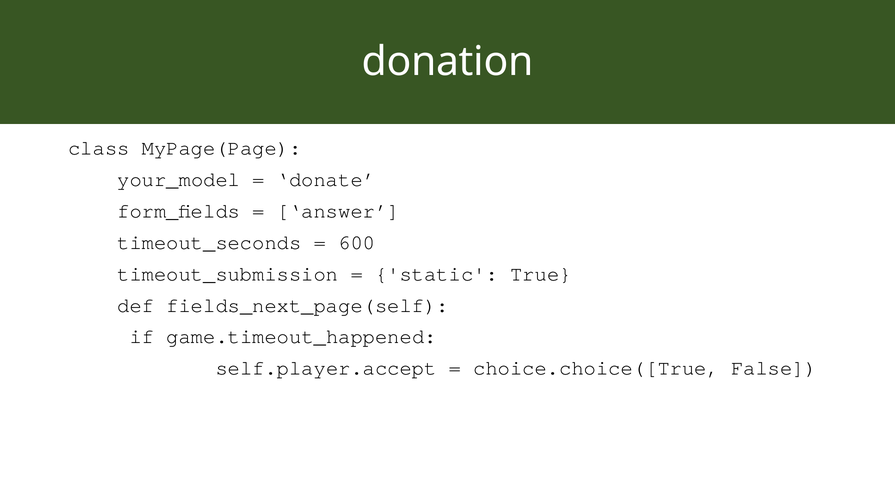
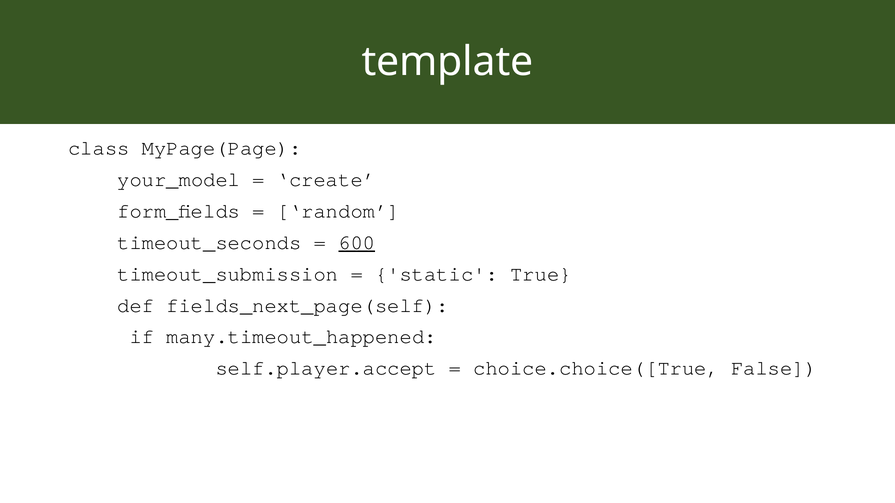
donation: donation -> template (447, 62)
donate: donate -> create (326, 180)
answer: answer -> random (338, 211)
600 underline: none -> present (357, 243)
game.timeout_happened: game.timeout_happened -> many.timeout_happened (302, 337)
